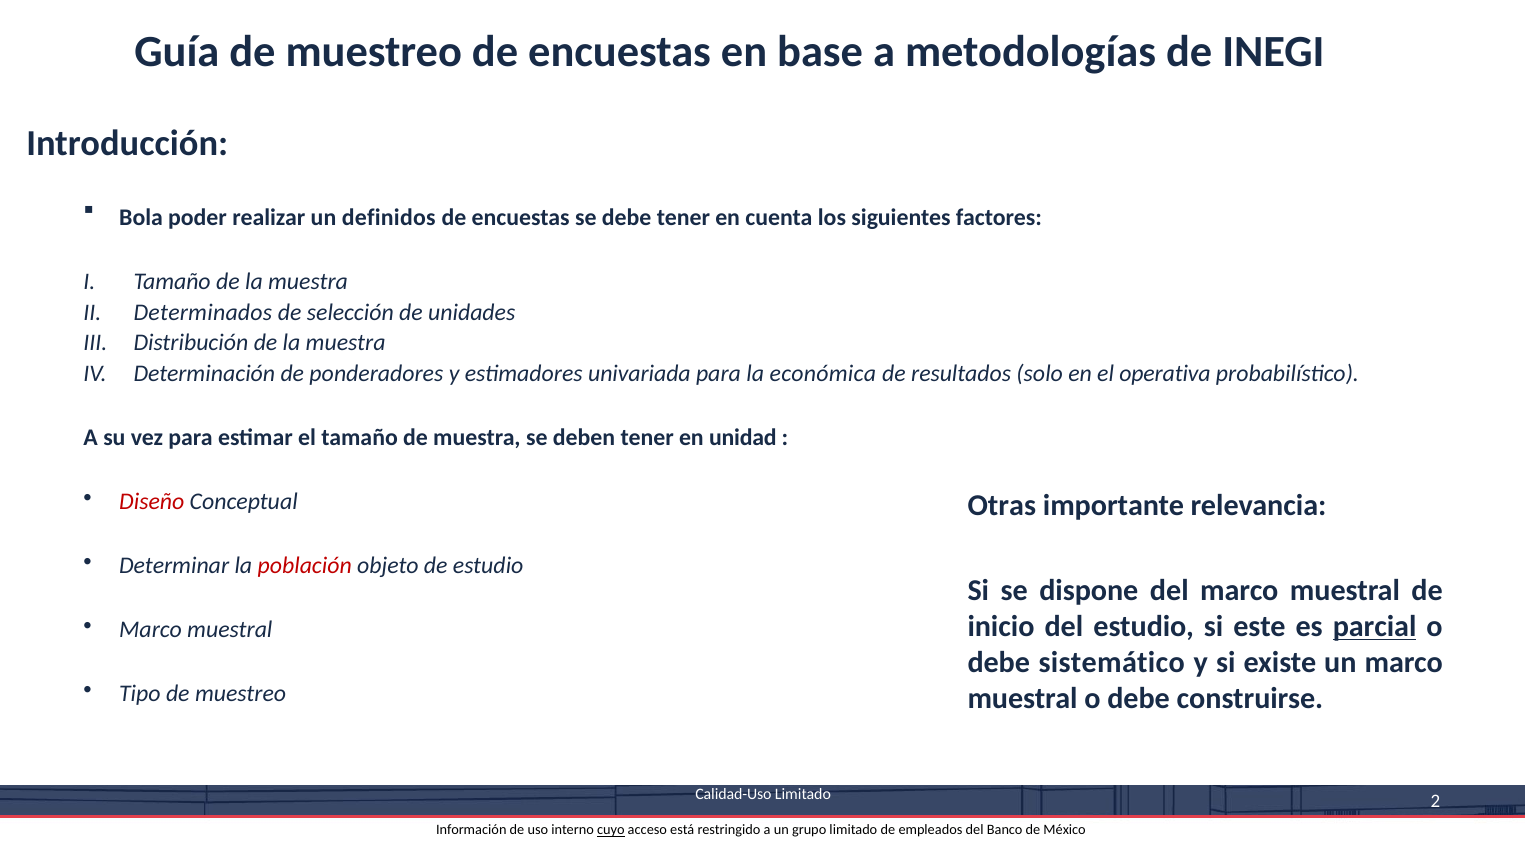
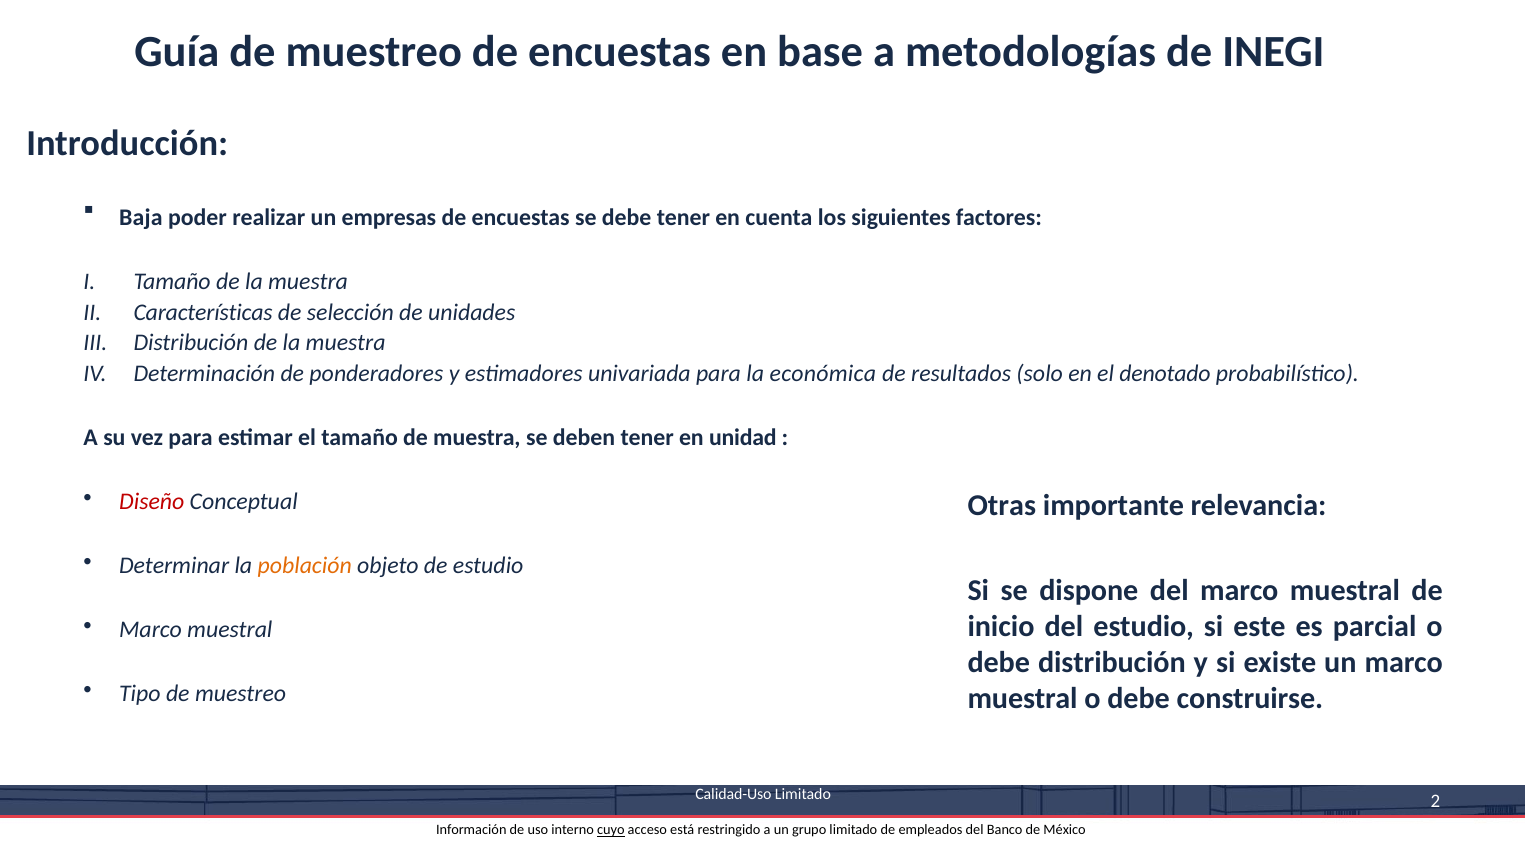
Bola: Bola -> Baja (141, 217)
definidos: definidos -> empresas (389, 217)
Determinados: Determinados -> Características (203, 312)
operativa: operativa -> denotado (1165, 373)
población colour: red -> orange (305, 566)
parcial underline: present -> none (1375, 626)
debe sistemático: sistemático -> distribución (1112, 663)
